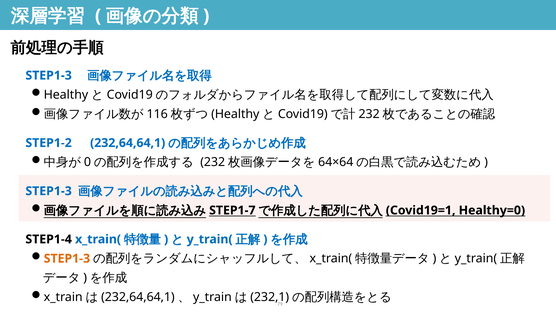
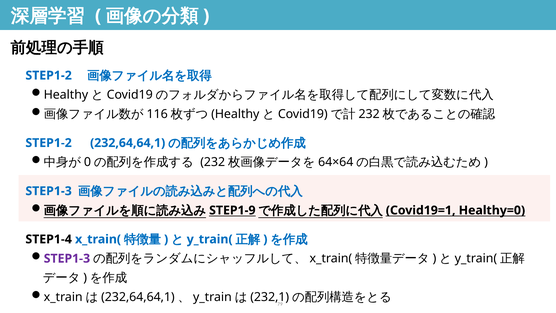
STEP1-3: STEP1-3 -> STEP1-2 (49, 75)
STEP1-7: STEP1-7 -> STEP1-9 (232, 210)
STEP1-3 colour: orange -> purple (67, 258)
